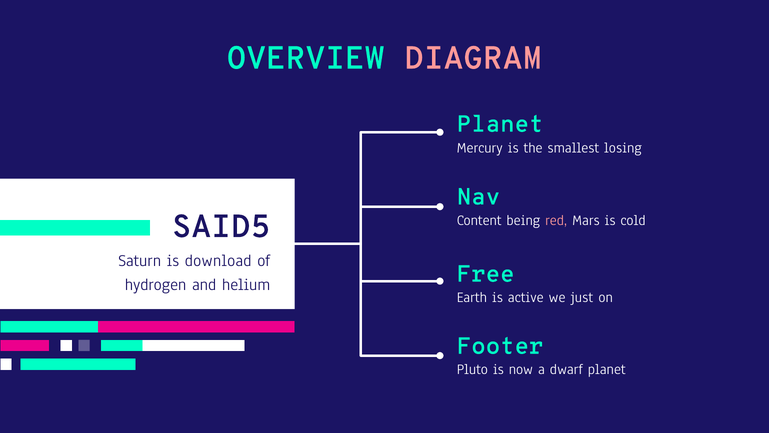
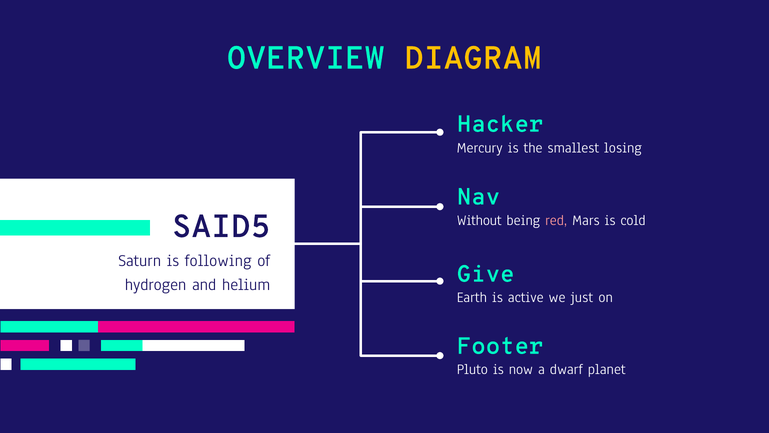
DIAGRAM colour: pink -> yellow (473, 58)
Planet: Planet -> Hacker (500, 124)
Content: Content -> Without (479, 220)
download: download -> following (218, 261)
Free: Free -> Give (486, 274)
